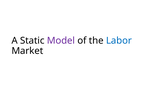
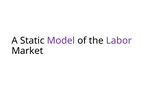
Labor colour: blue -> purple (119, 41)
